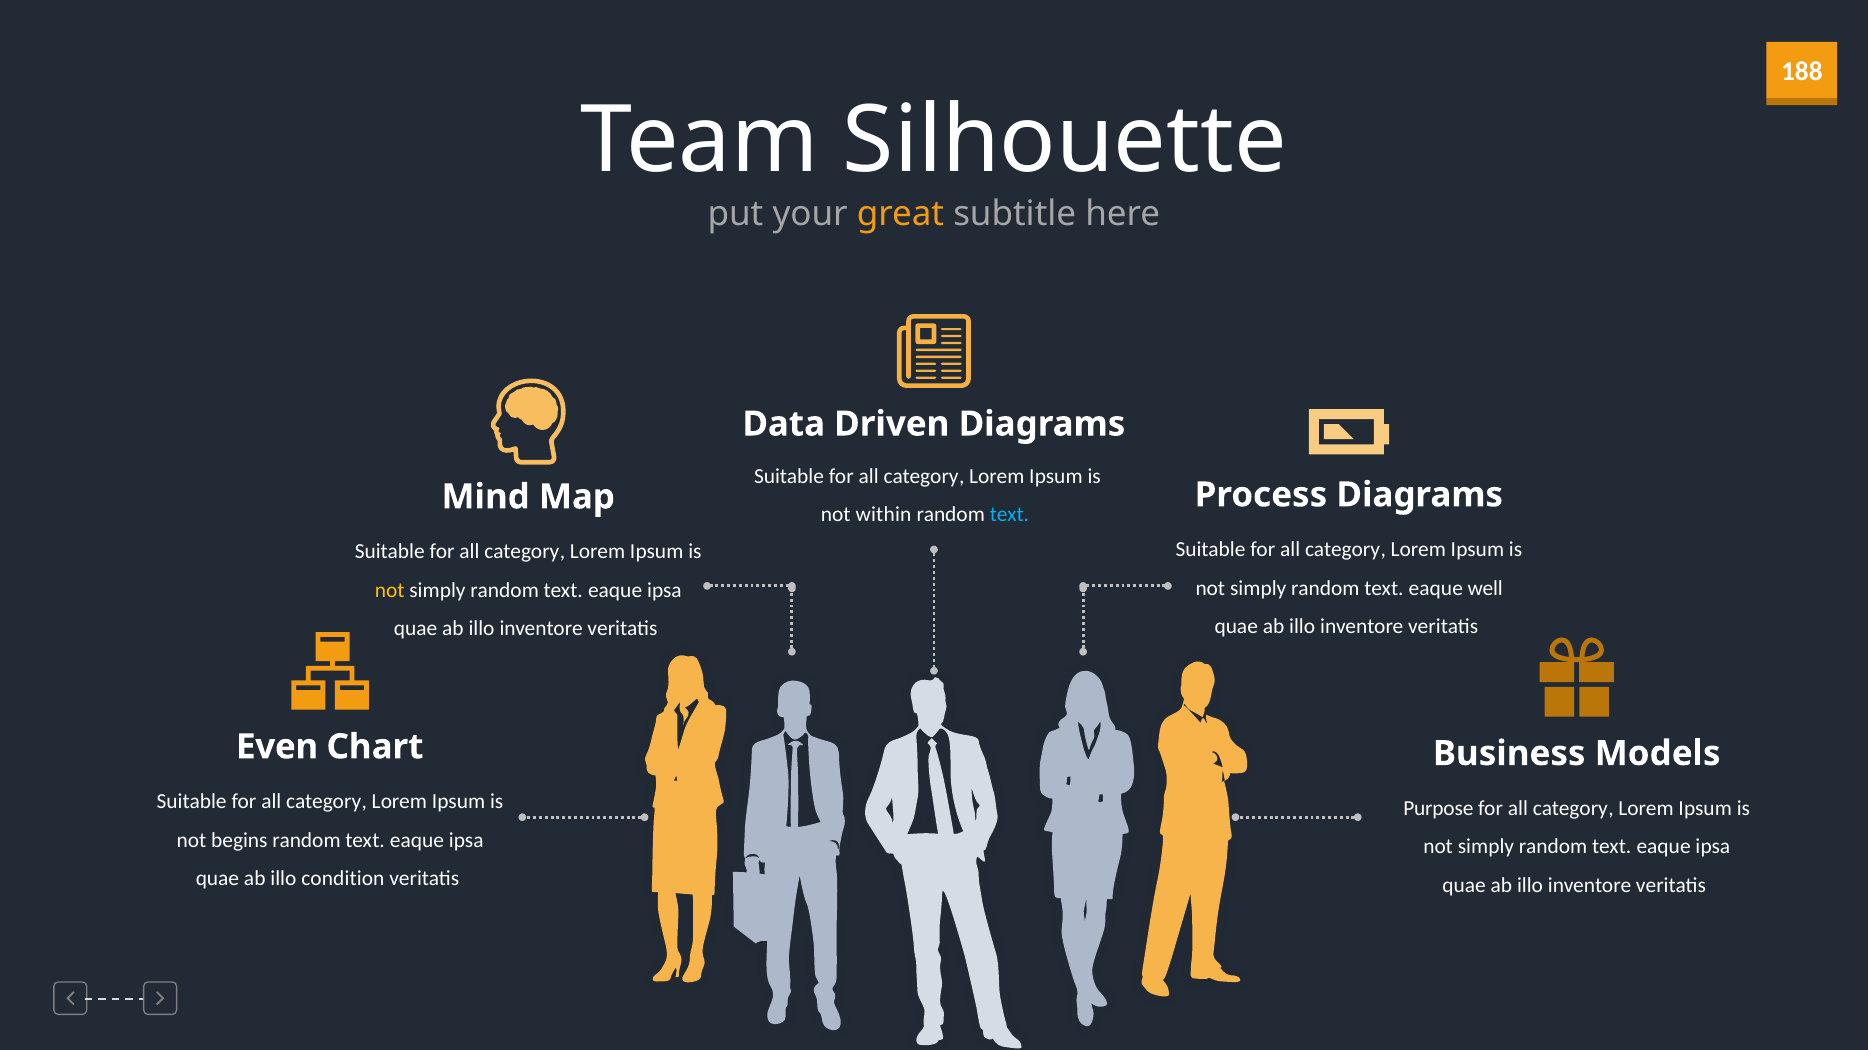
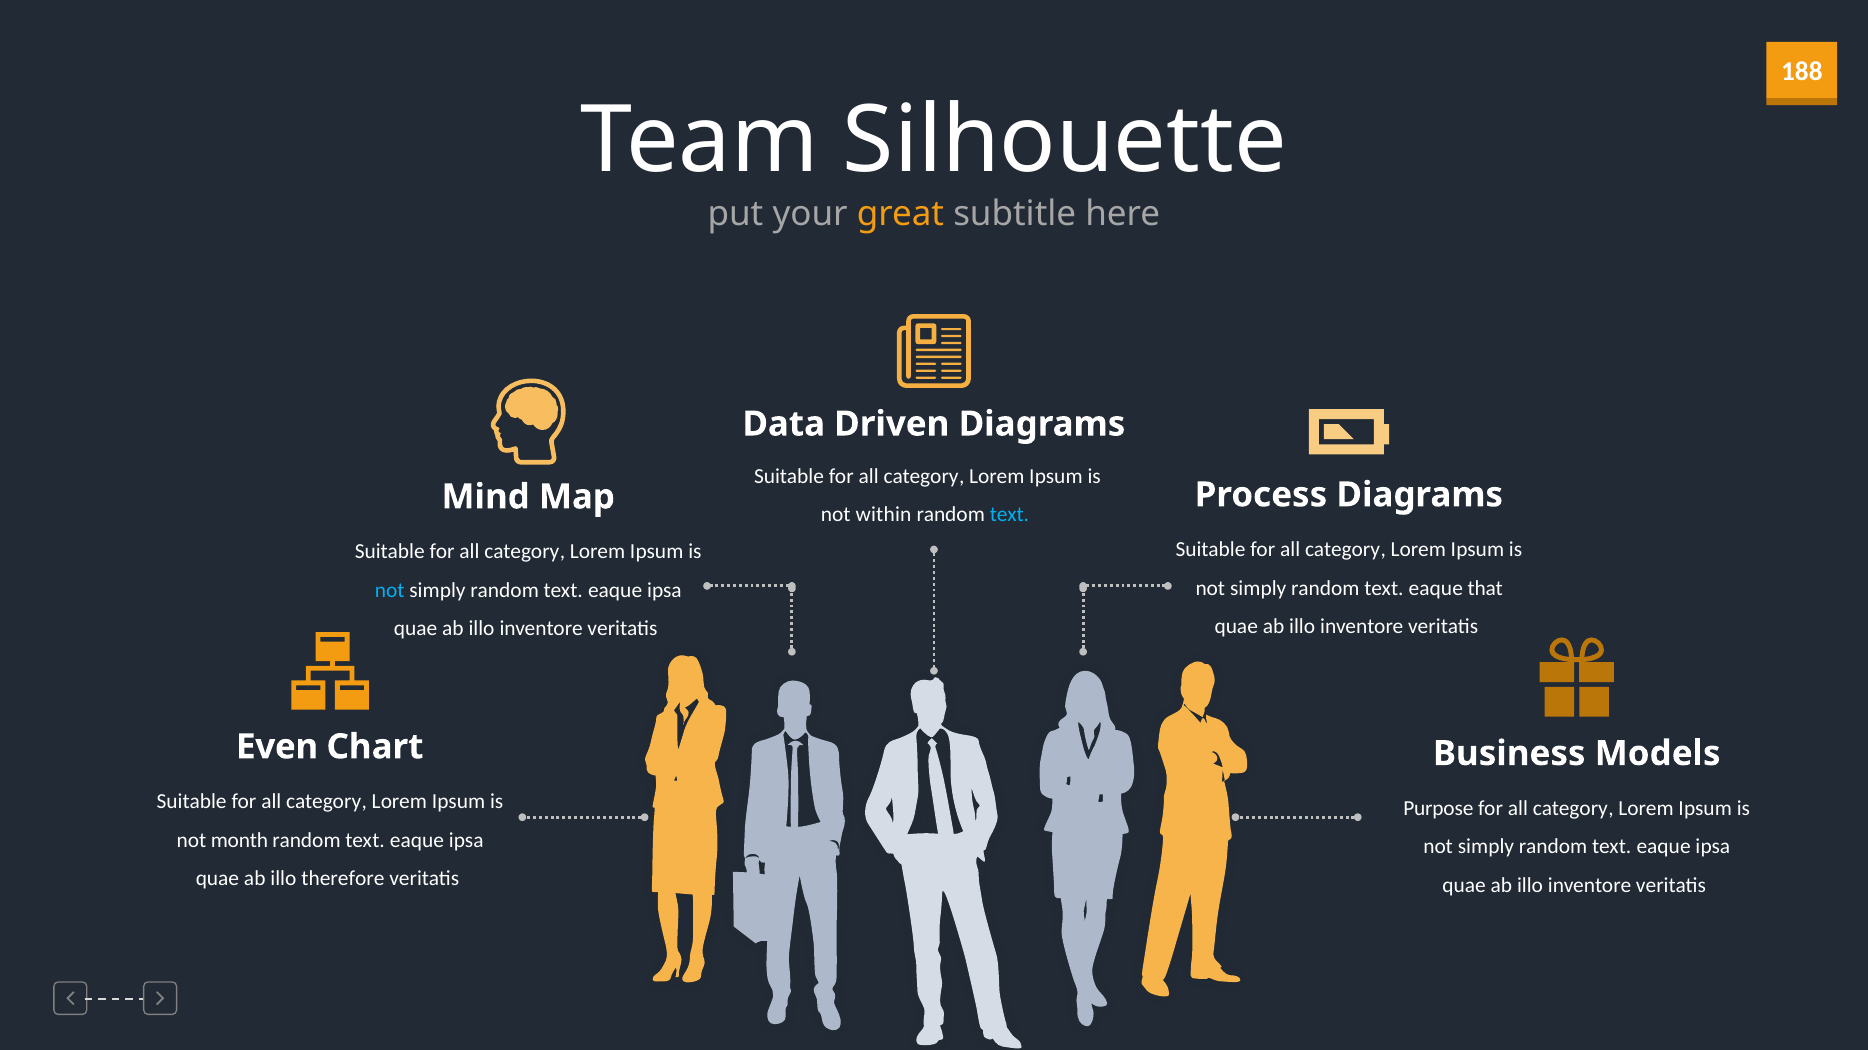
well: well -> that (1485, 589)
not colour: yellow -> light blue (390, 591)
begins: begins -> month (239, 841)
condition: condition -> therefore (343, 879)
